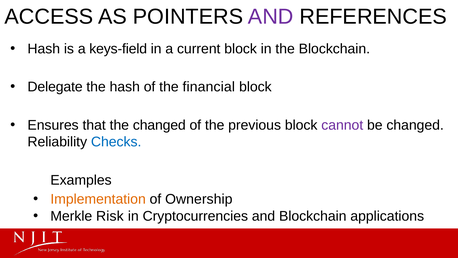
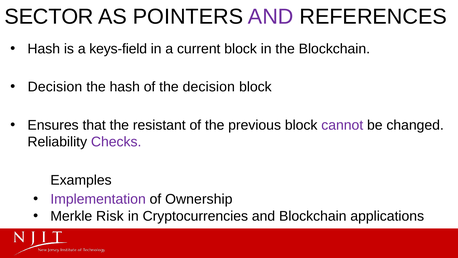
ACCESS: ACCESS -> SECTOR (49, 17)
Delegate: Delegate -> Decision (55, 87)
the financial: financial -> decision (209, 87)
the changed: changed -> resistant (159, 125)
Checks colour: blue -> purple (116, 142)
Implementation colour: orange -> purple (98, 199)
